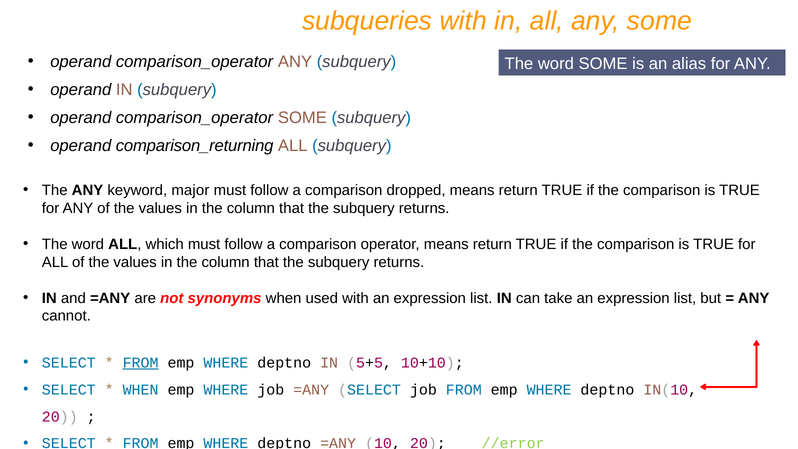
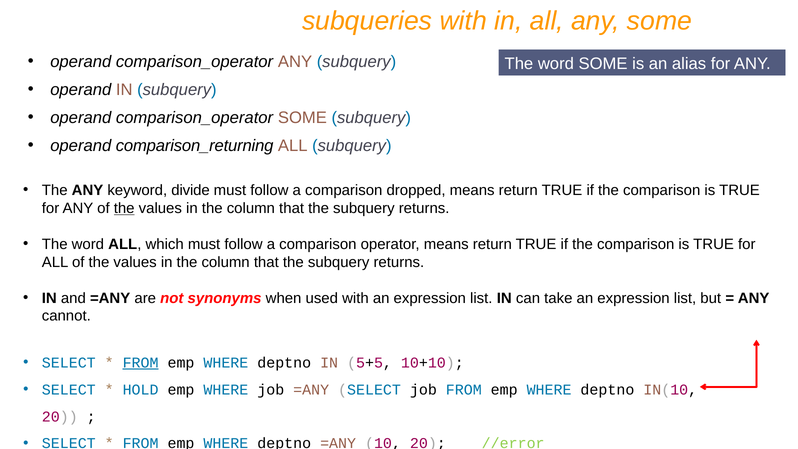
major: major -> divide (191, 190)
the underline: none -> present (124, 208)
WHEN: WHEN -> HOLD (141, 390)
